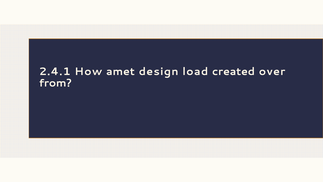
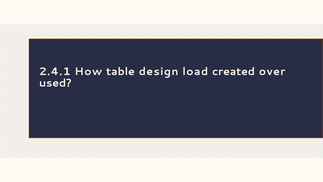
amet: amet -> table (120, 71)
from: from -> used (55, 83)
